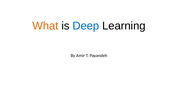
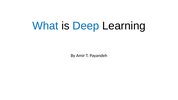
What colour: orange -> blue (45, 26)
